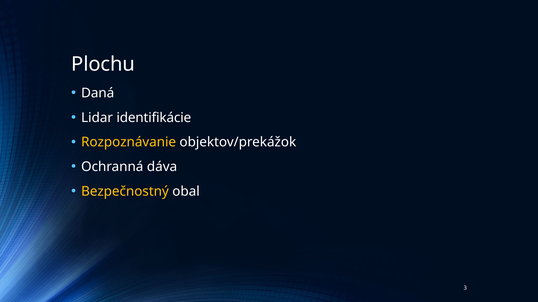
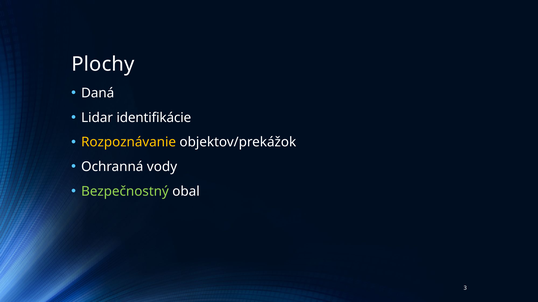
Plochu: Plochu -> Plochy (103, 64)
dáva: dáva -> vody (162, 167)
Bezpečnostný colour: yellow -> light green (125, 192)
